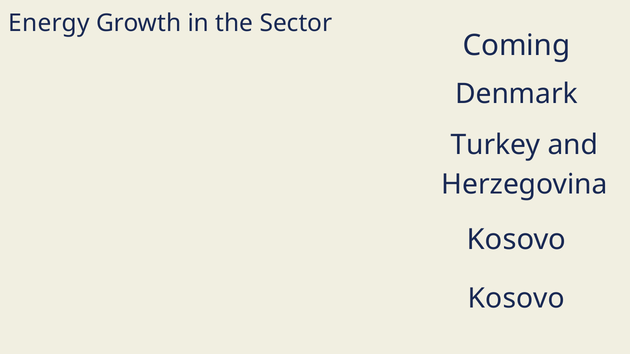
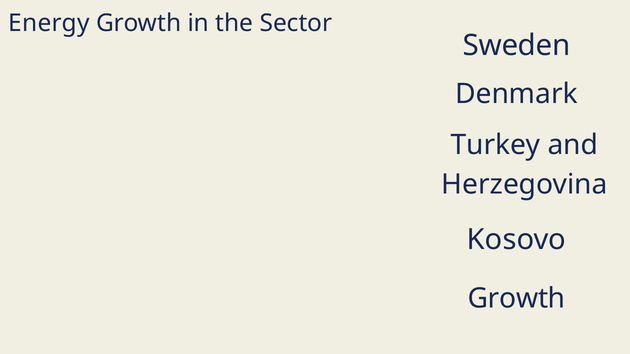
Coming: Coming -> Sweden (517, 45)
Kosovo: Kosovo -> Growth (517, 299)
